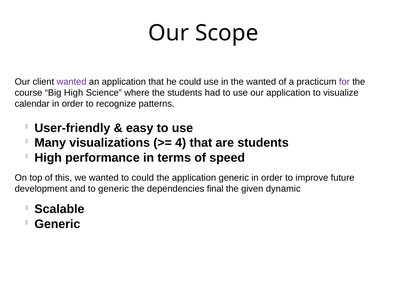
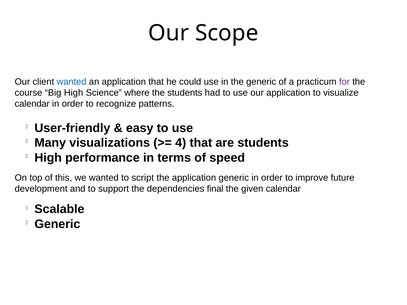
wanted colour: purple -> blue (72, 82)
the wanted: wanted -> generic (261, 82)
to could: could -> script (143, 178)
to generic: generic -> support (114, 189)
given dynamic: dynamic -> calendar (283, 189)
